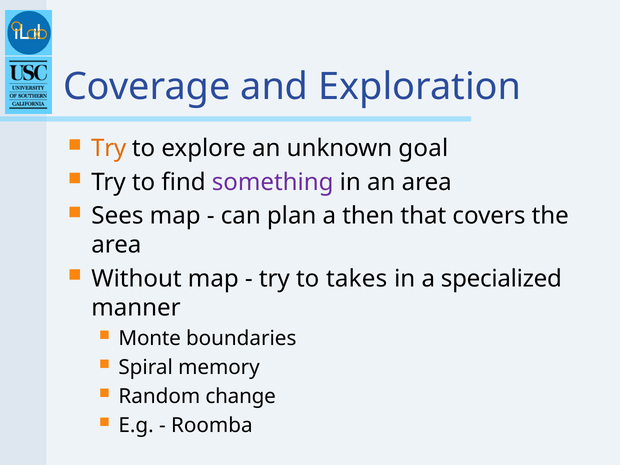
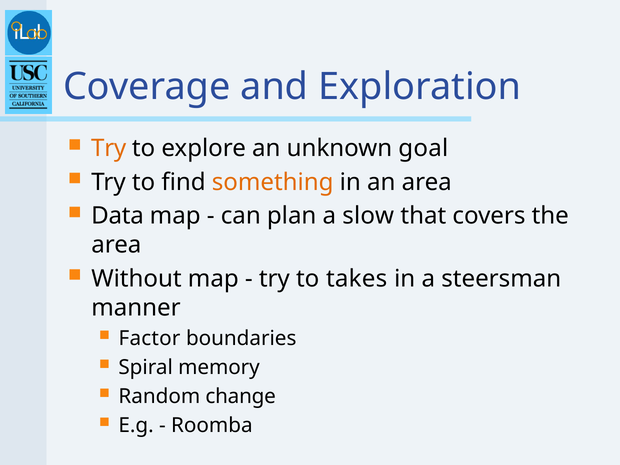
something colour: purple -> orange (273, 182)
Sees: Sees -> Data (118, 216)
then: then -> slow (368, 216)
specialized: specialized -> steersman (501, 279)
Monte: Monte -> Factor (149, 338)
